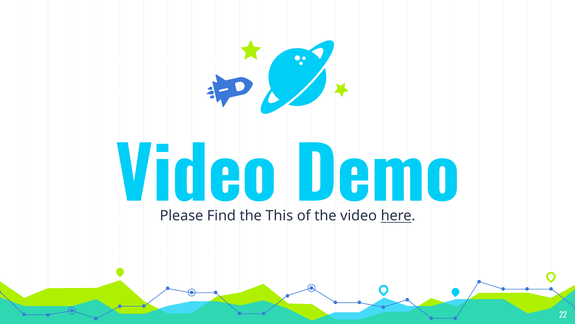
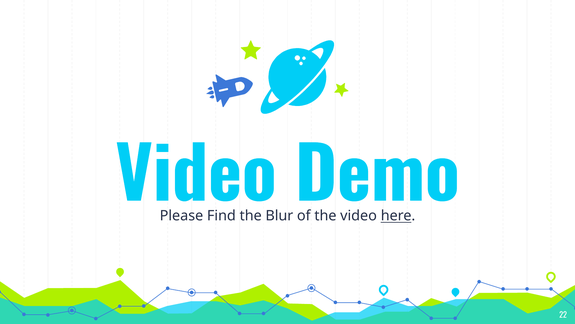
This: This -> Blur (279, 216)
